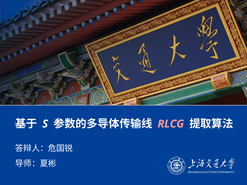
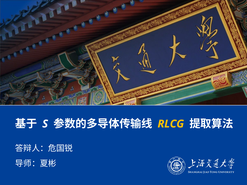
RLCG colour: pink -> yellow (171, 124)
